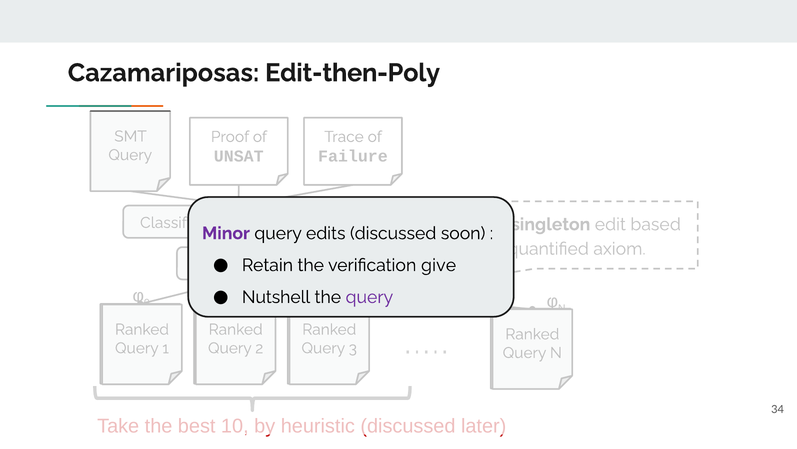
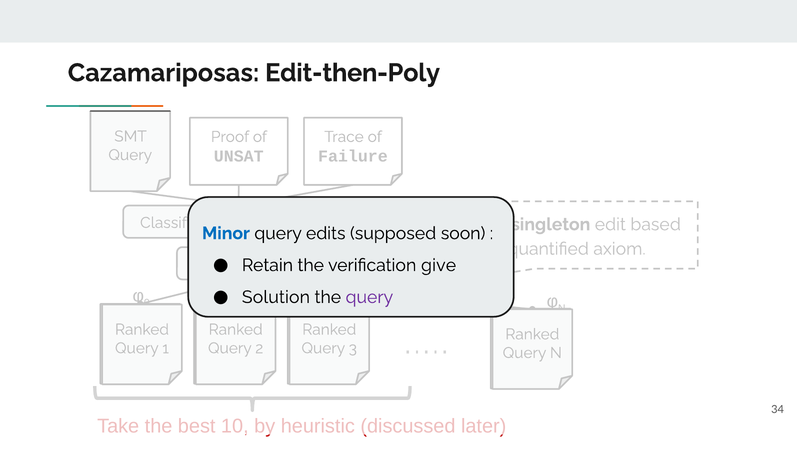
Minor colour: purple -> blue (226, 233)
edits discussed: discussed -> supposed (393, 233)
Nutshell: Nutshell -> Solution (276, 297)
